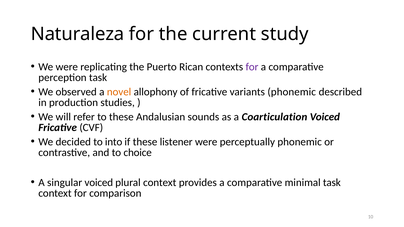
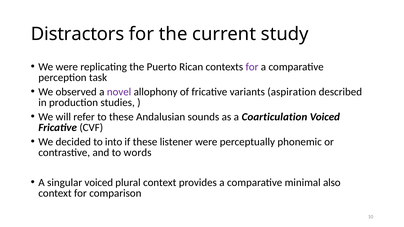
Naturaleza: Naturaleza -> Distractors (78, 34)
novel colour: orange -> purple (119, 92)
variants phonemic: phonemic -> aspiration (292, 92)
choice: choice -> words (138, 153)
minimal task: task -> also (332, 183)
